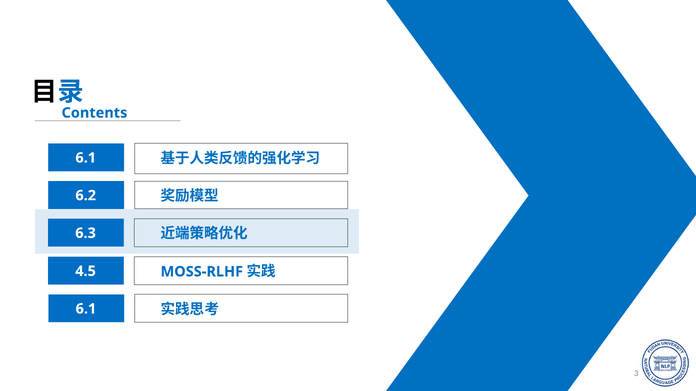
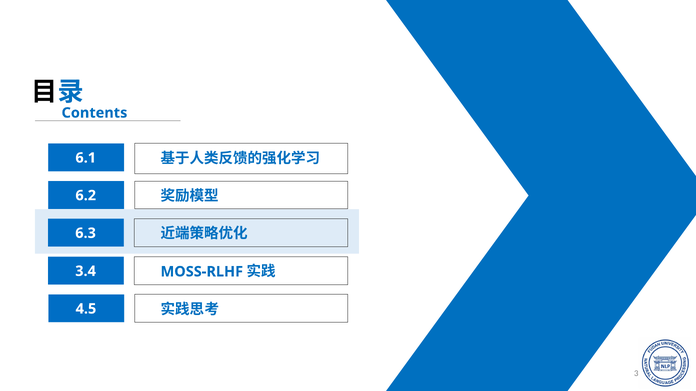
4.5: 4.5 -> 3.4 (86, 271)
6.1: 6.1 -> 4.5 (86, 309)
